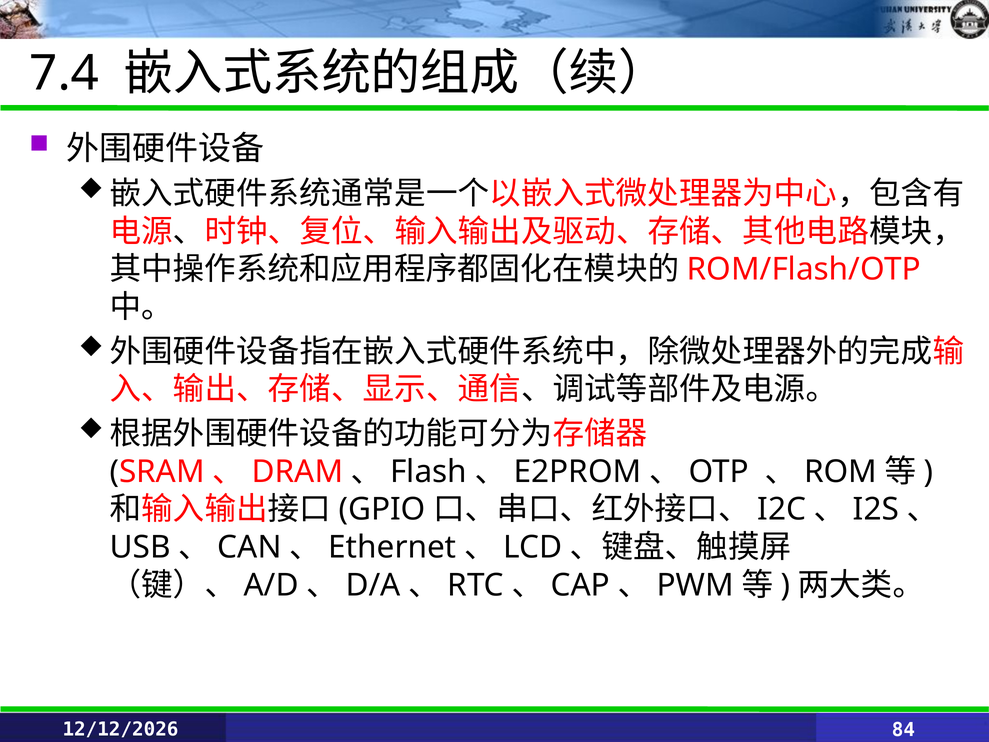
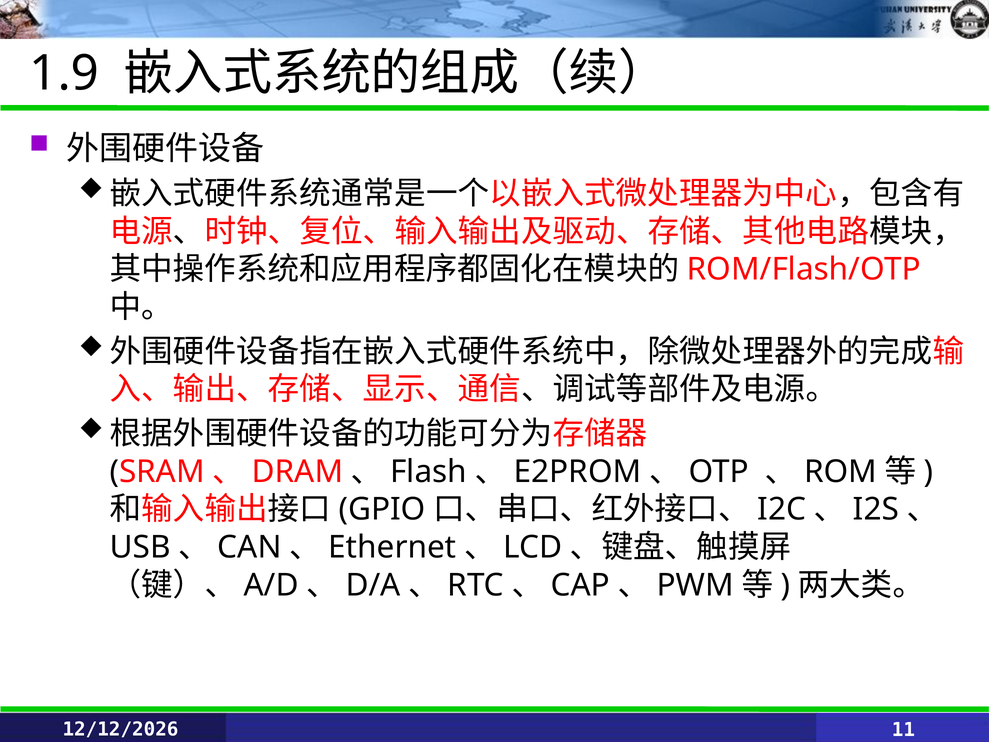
7.4: 7.4 -> 1.9 (64, 73)
84: 84 -> 11 (903, 730)
